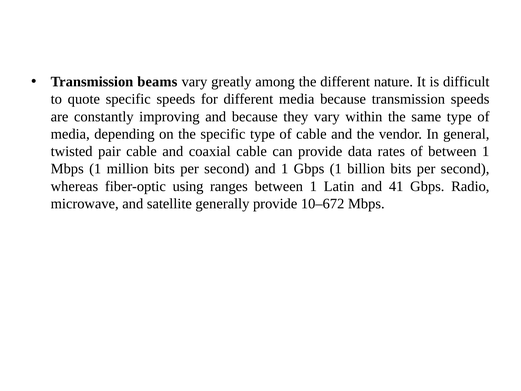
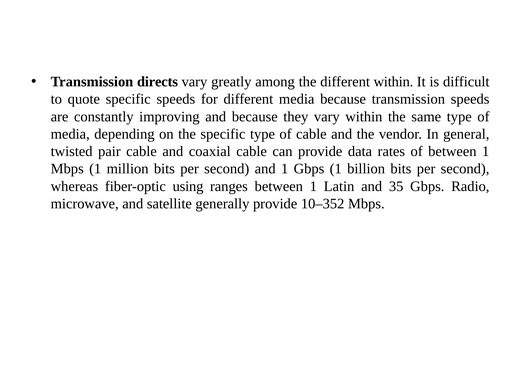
beams: beams -> directs (157, 82)
different nature: nature -> within (393, 82)
41: 41 -> 35 (396, 186)
10–672: 10–672 -> 10–352 (323, 204)
